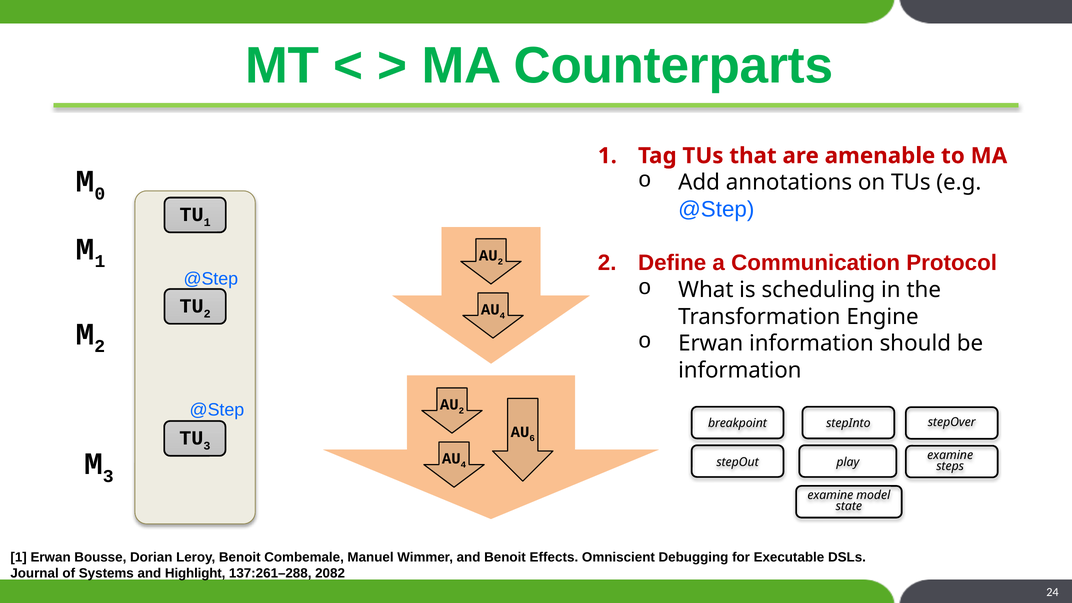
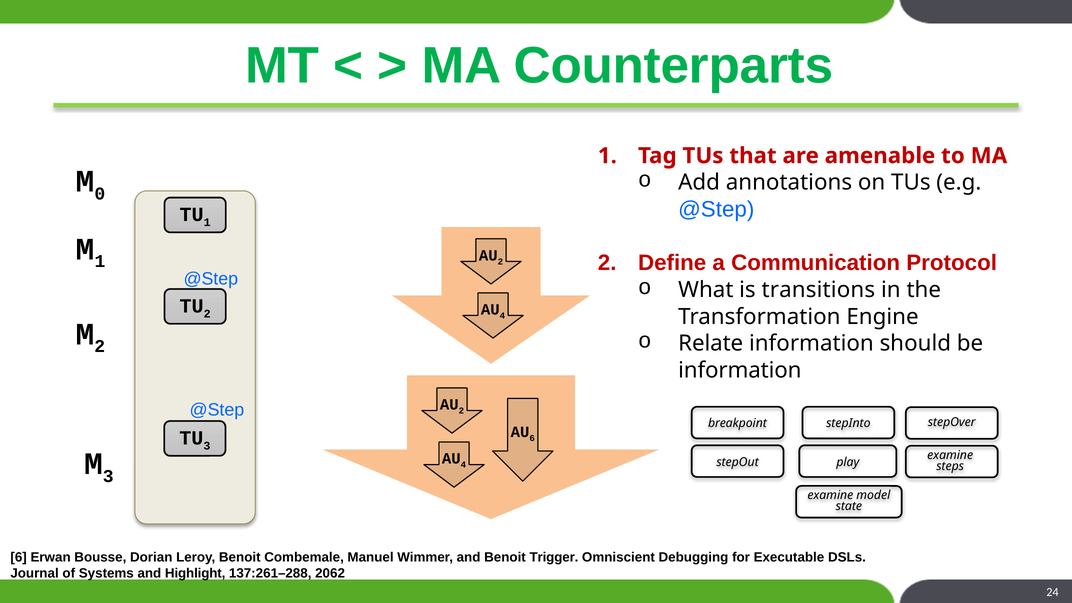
scheduling: scheduling -> transitions (818, 290)
Erwan: Erwan -> Relate (711, 343)
1: 1 -> 6 (19, 557)
Effects: Effects -> Trigger (554, 557)
2082: 2082 -> 2062 (330, 573)
